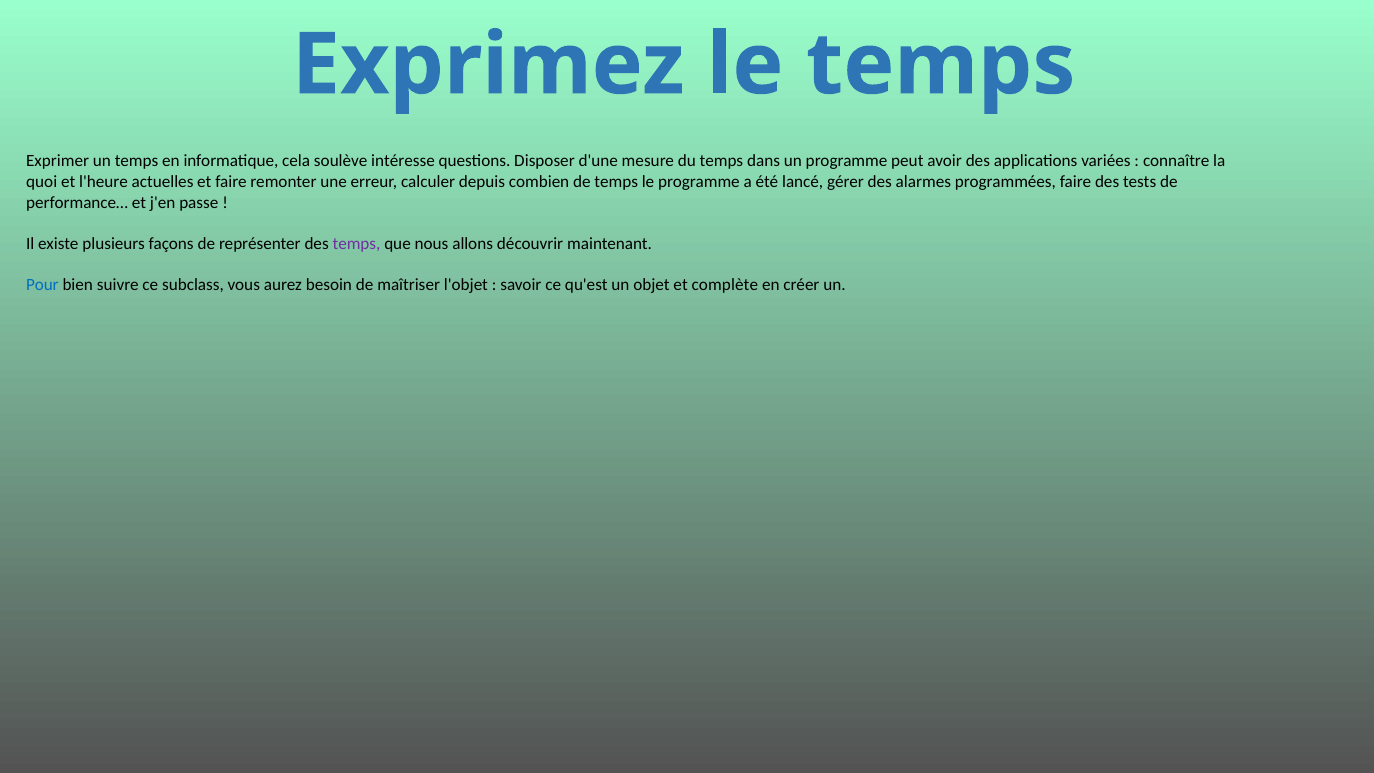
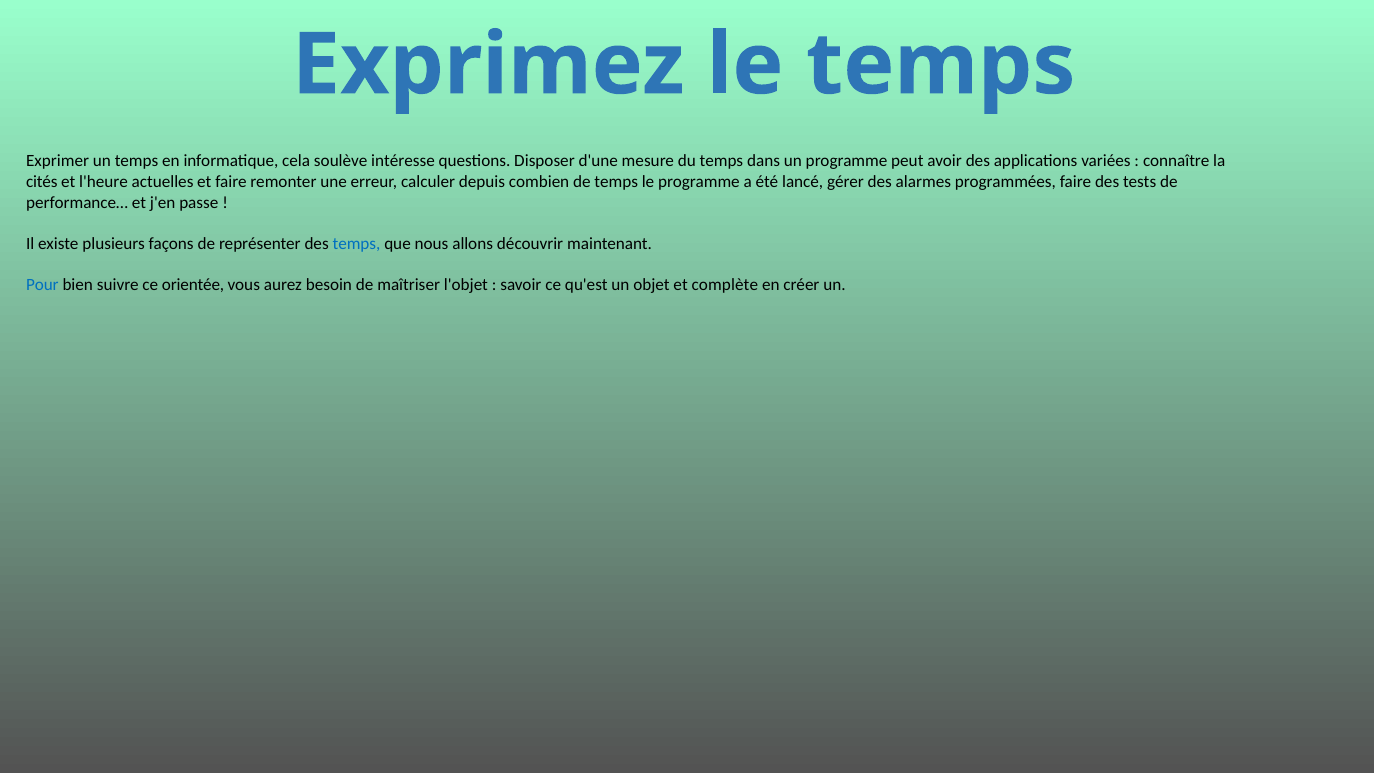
quoi: quoi -> cités (42, 182)
temps colour: purple -> blue (357, 244)
subclass: subclass -> orientée (193, 285)
